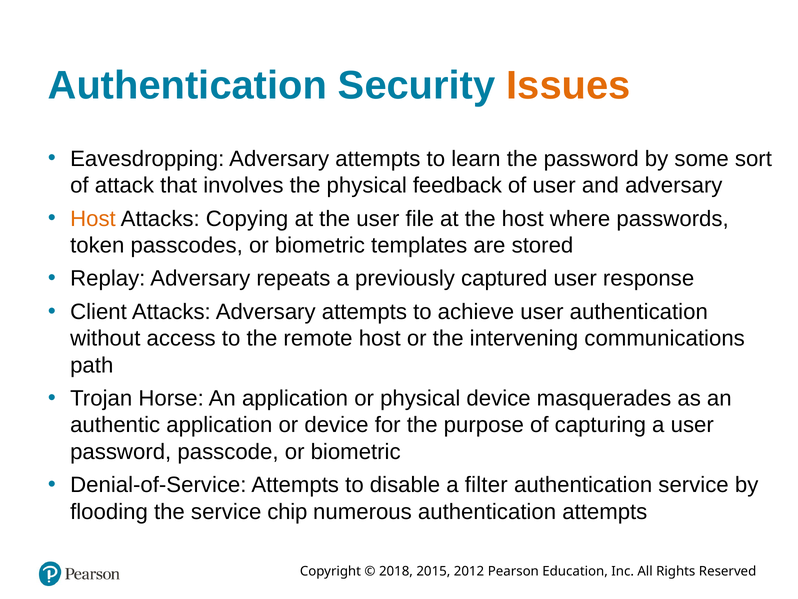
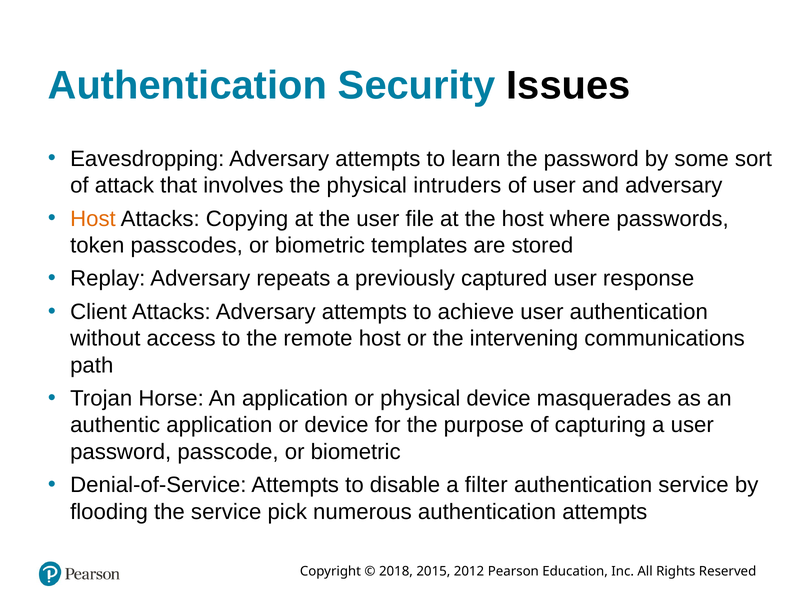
Issues colour: orange -> black (568, 85)
feedback: feedback -> intruders (457, 185)
chip: chip -> pick (287, 511)
